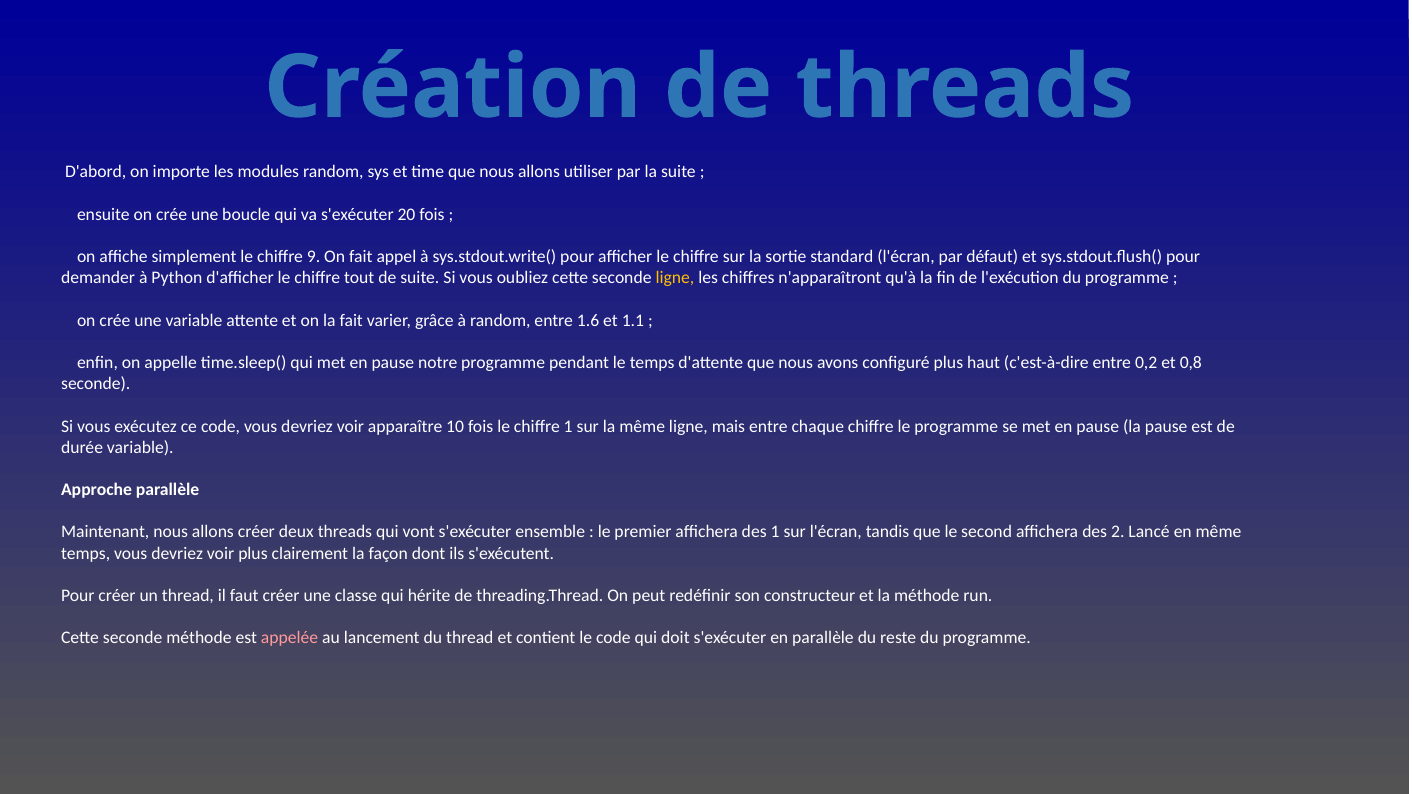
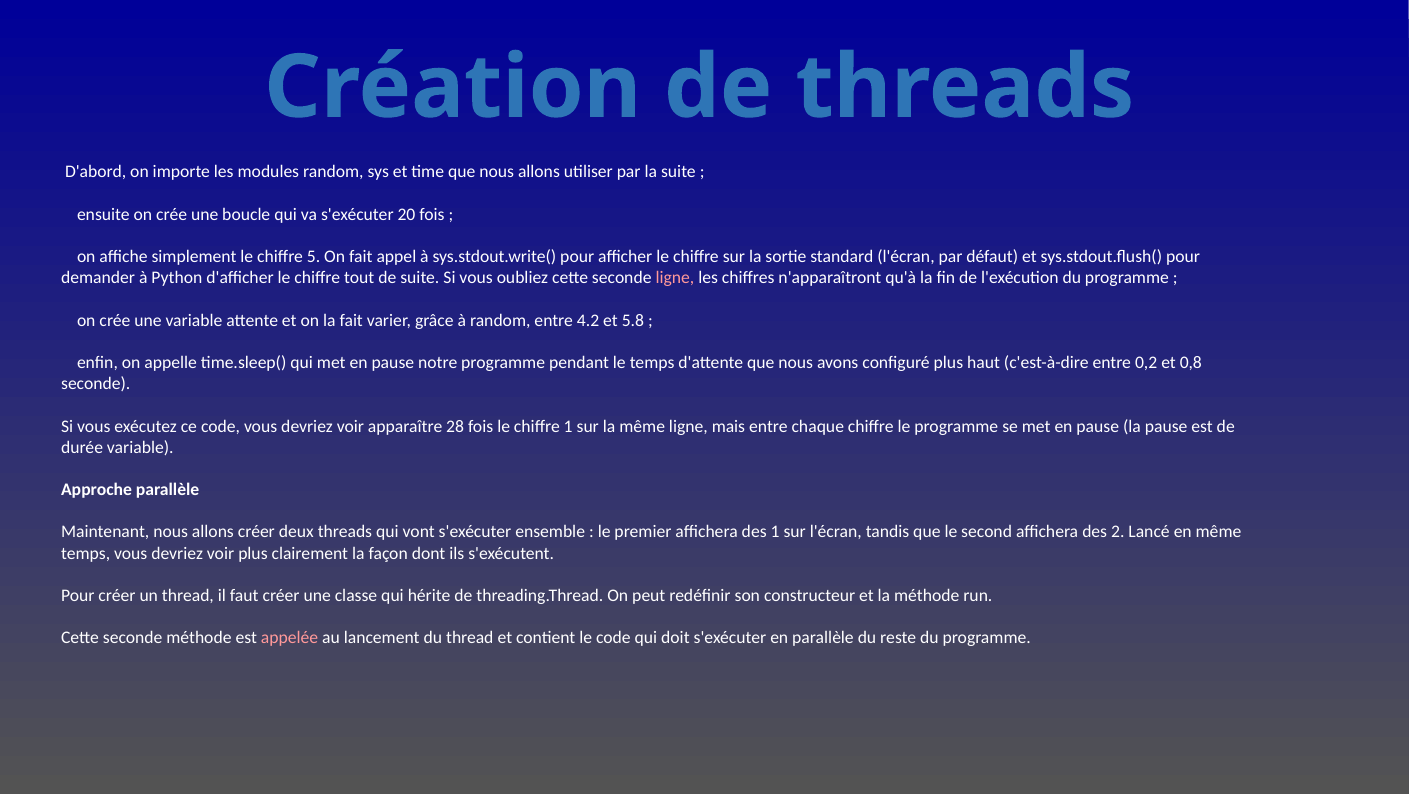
9: 9 -> 5 (314, 257)
ligne colour: yellow -> pink (675, 278)
1.6: 1.6 -> 4.2 (588, 320)
1.1: 1.1 -> 5.8 (633, 320)
10: 10 -> 28 (455, 426)
